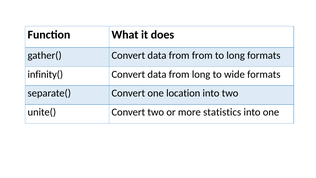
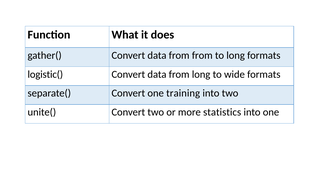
infinity(: infinity( -> logistic( (45, 74)
location: location -> training (183, 93)
